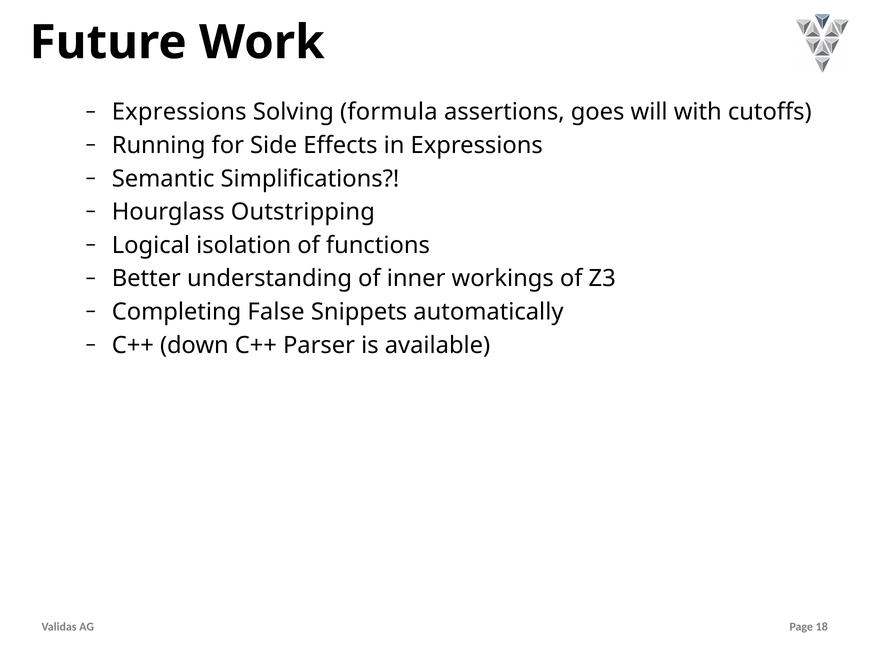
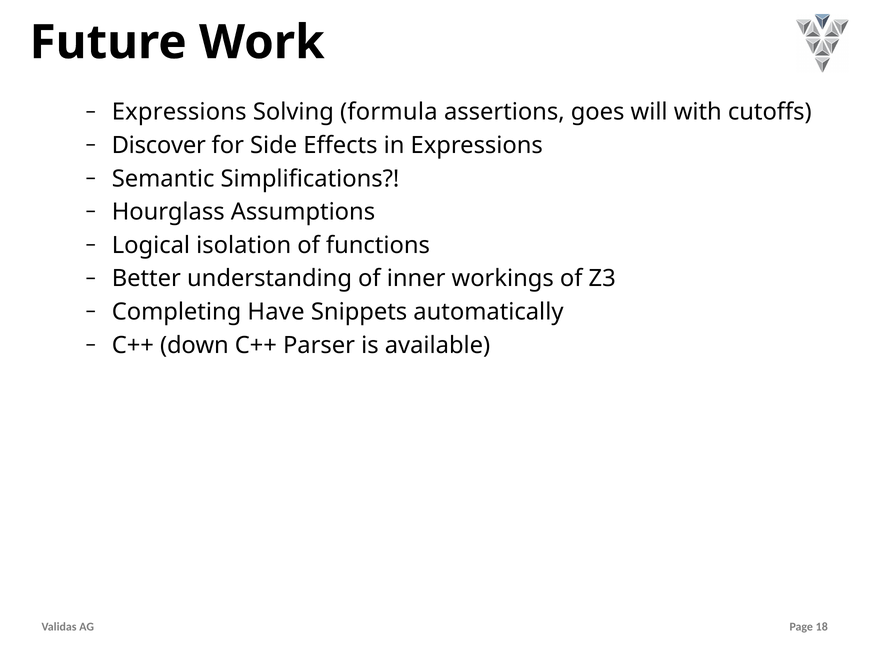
Running: Running -> Discover (159, 145)
Outstripping: Outstripping -> Assumptions (303, 212)
False: False -> Have (276, 312)
